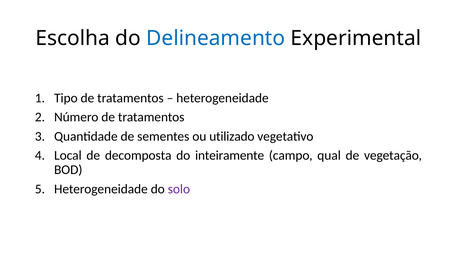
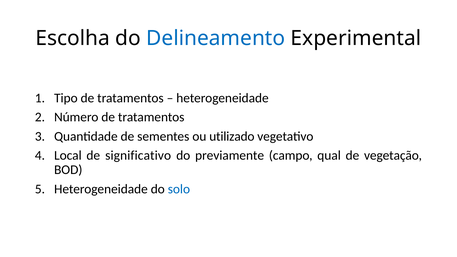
decomposta: decomposta -> significativo (138, 156)
inteiramente: inteiramente -> previamente (230, 156)
solo colour: purple -> blue (179, 189)
